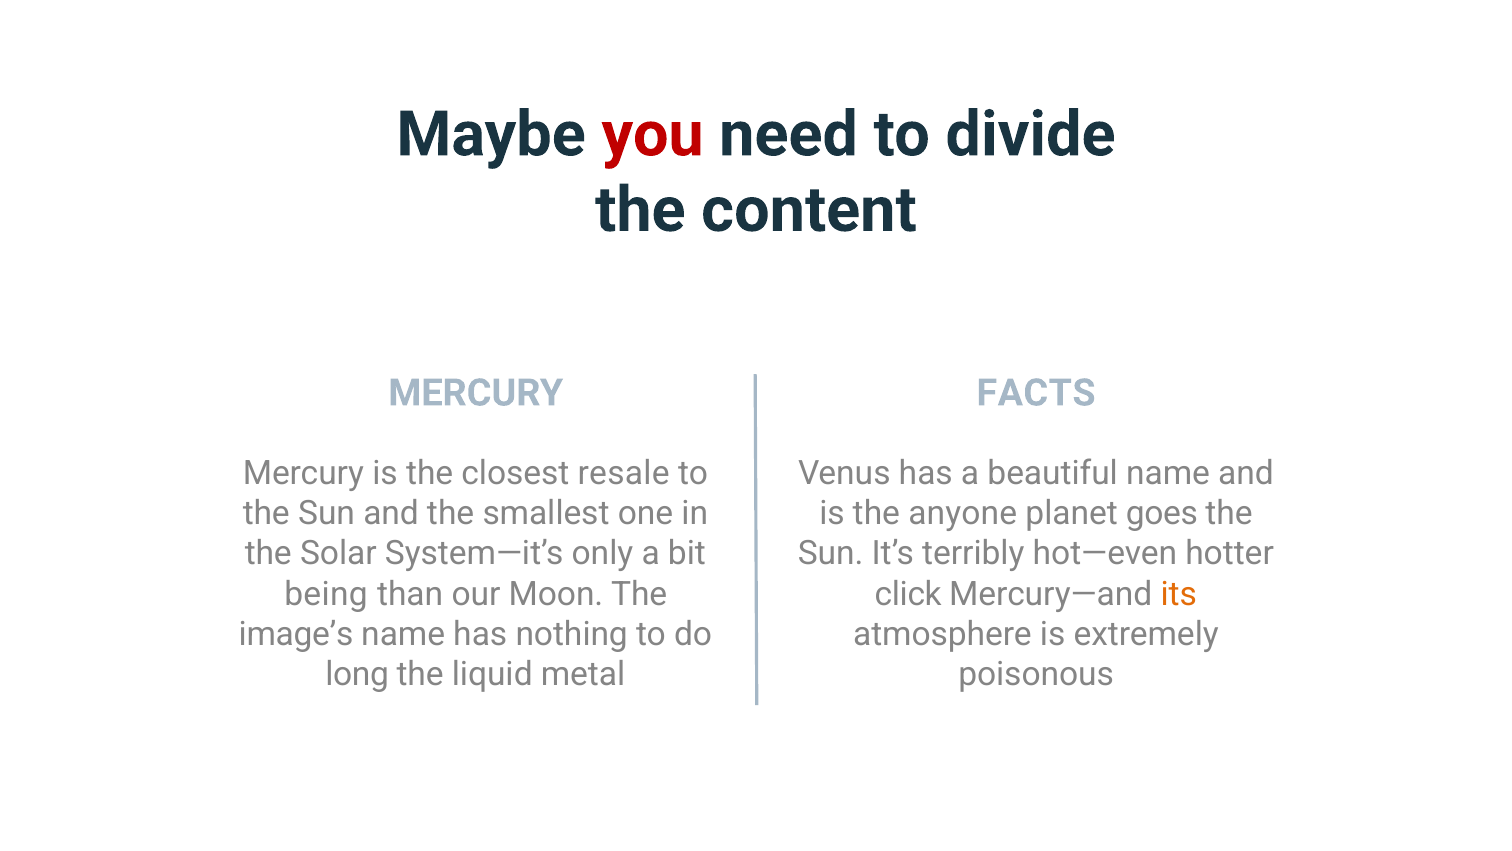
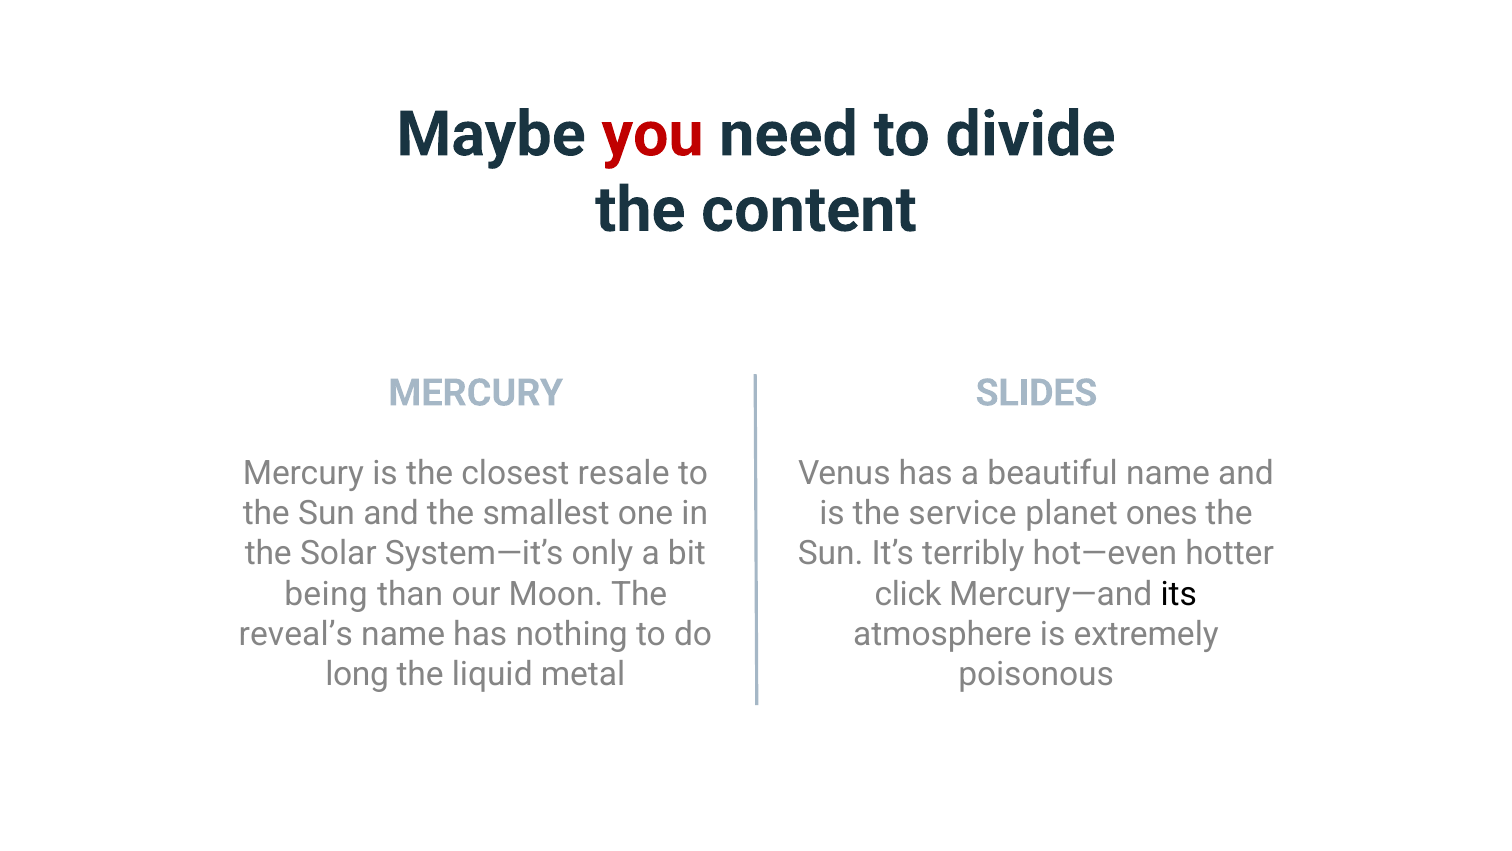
FACTS: FACTS -> SLIDES (1036, 393)
anyone: anyone -> service (963, 513)
goes: goes -> ones (1162, 513)
its colour: orange -> black (1179, 594)
image’s: image’s -> reveal’s (296, 634)
